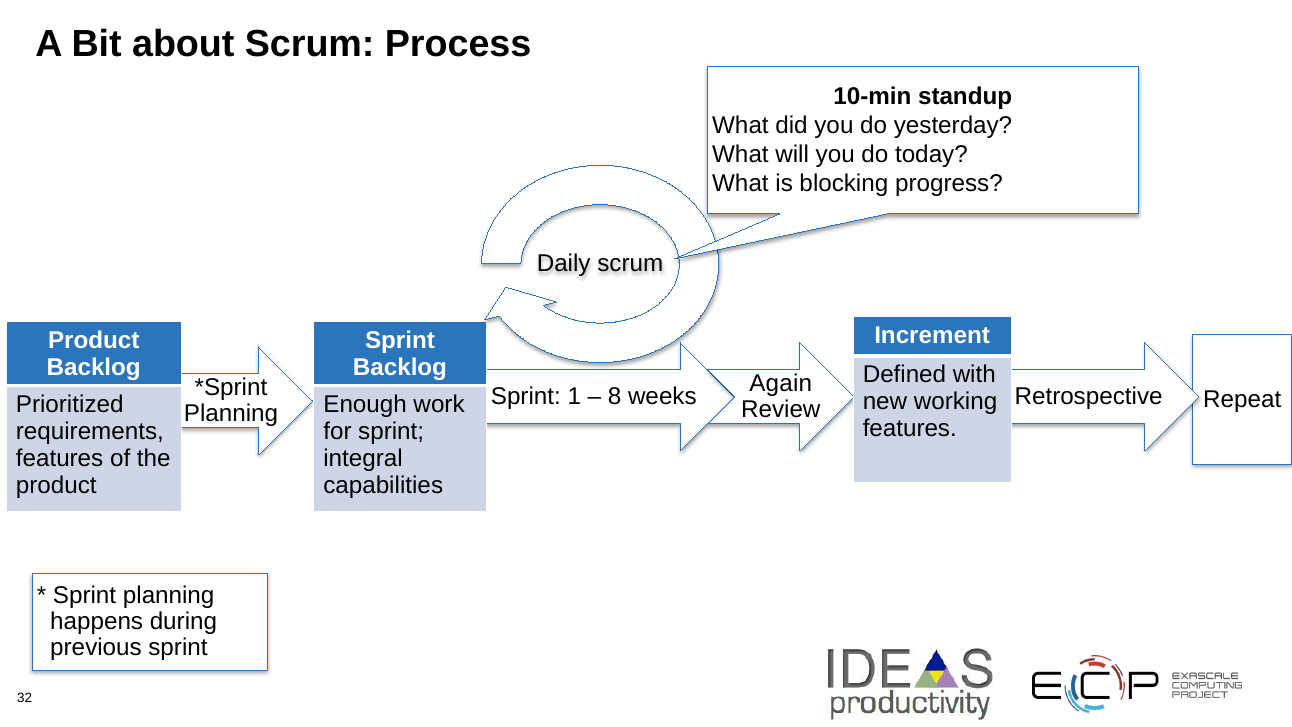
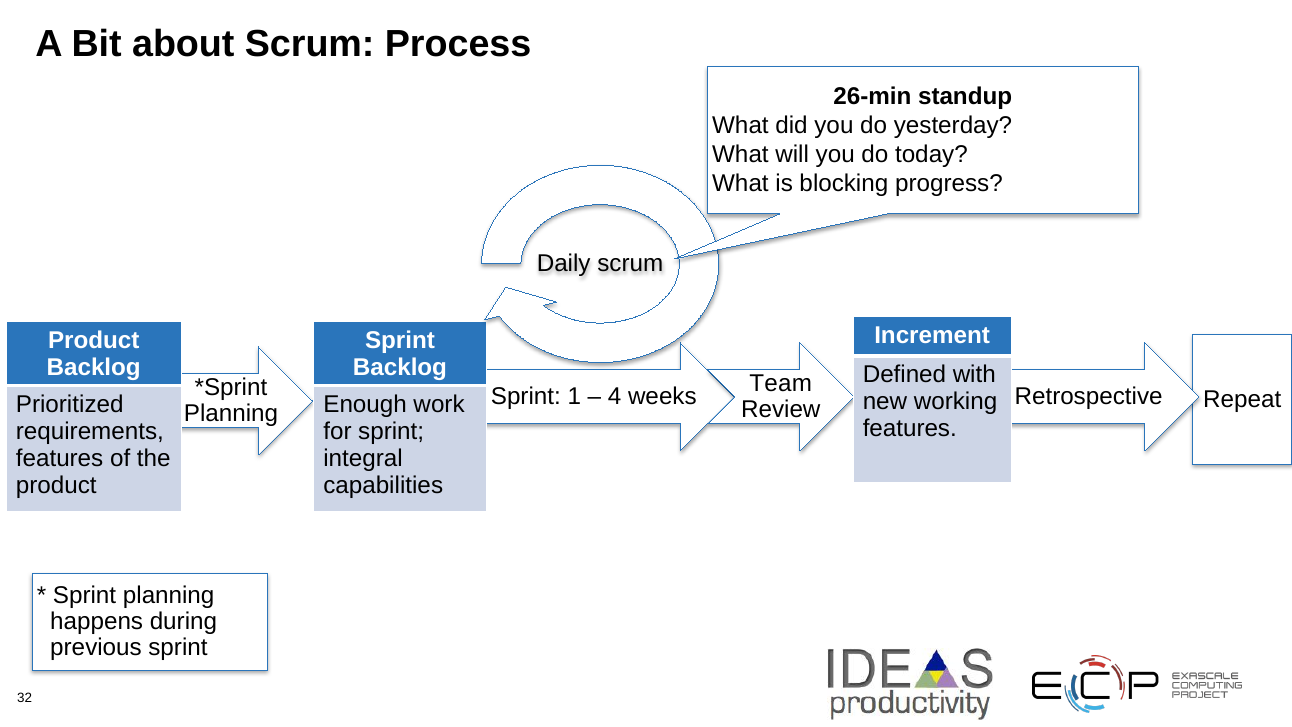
10-min: 10-min -> 26-min (872, 96)
Again: Again -> Team (781, 383)
8: 8 -> 4 (615, 396)
